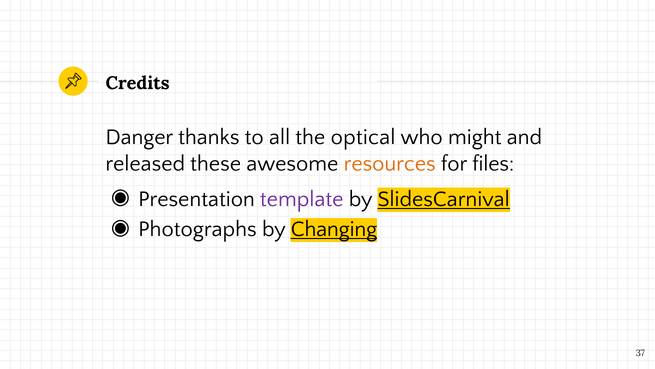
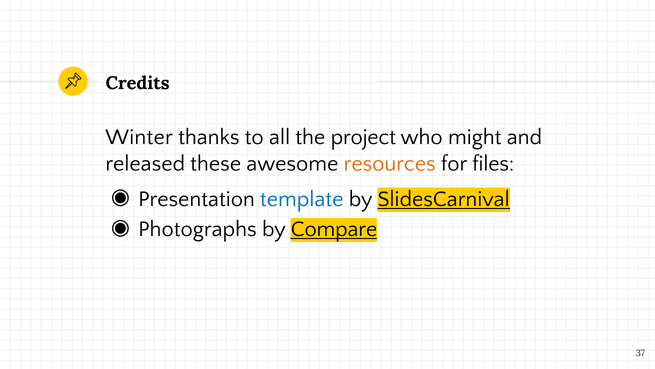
Danger: Danger -> Winter (139, 137)
optical: optical -> project (363, 137)
template colour: purple -> blue (302, 199)
Changing: Changing -> Compare (334, 229)
